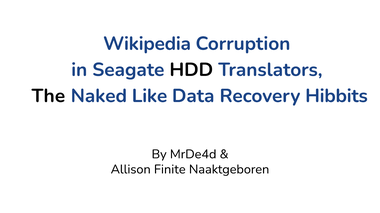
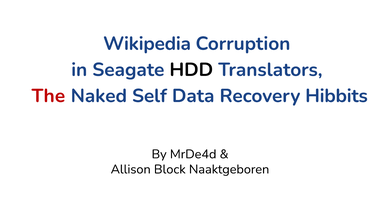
The colour: black -> red (48, 96)
Like: Like -> Self (149, 96)
Finite: Finite -> Block (170, 170)
